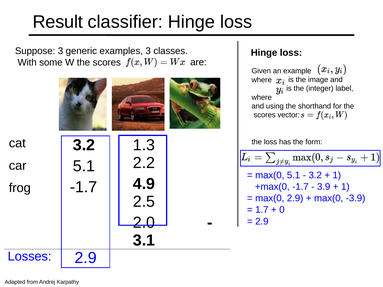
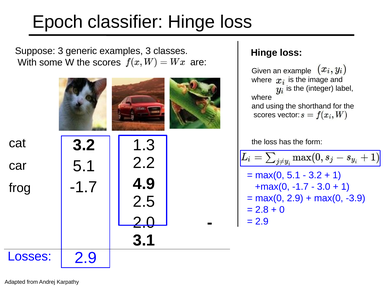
Result: Result -> Epoch (58, 22)
3.9: 3.9 -> 3.0 (324, 187)
1.7: 1.7 -> 2.8 (262, 210)
